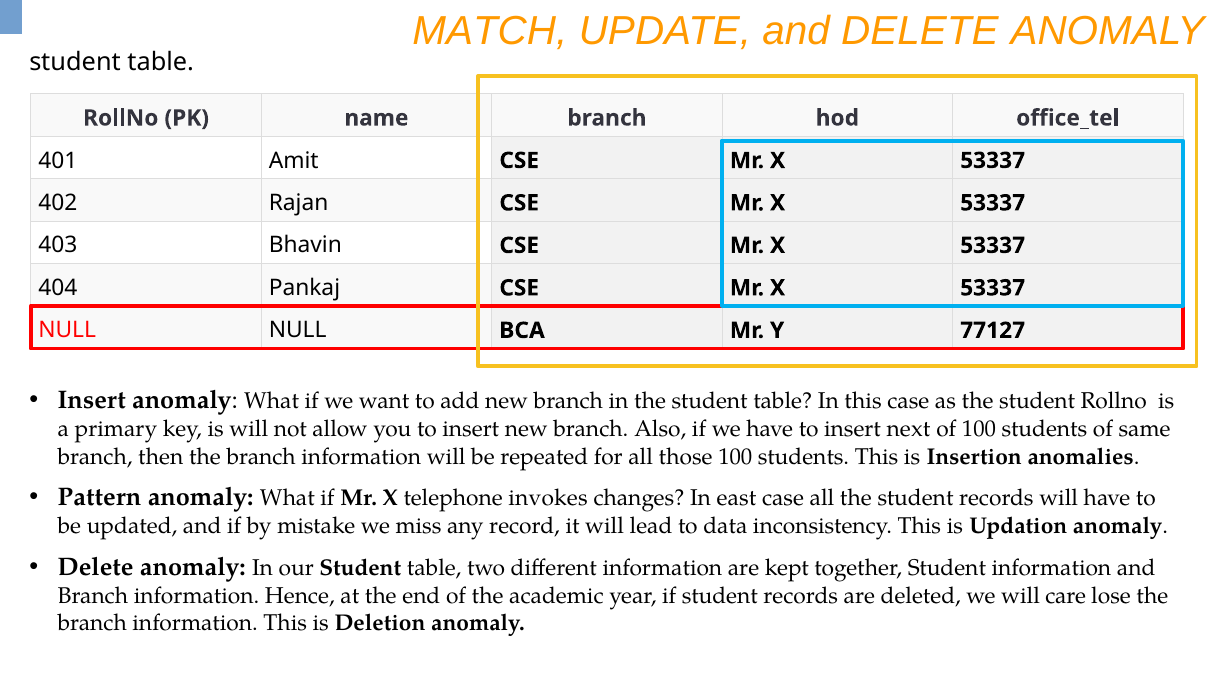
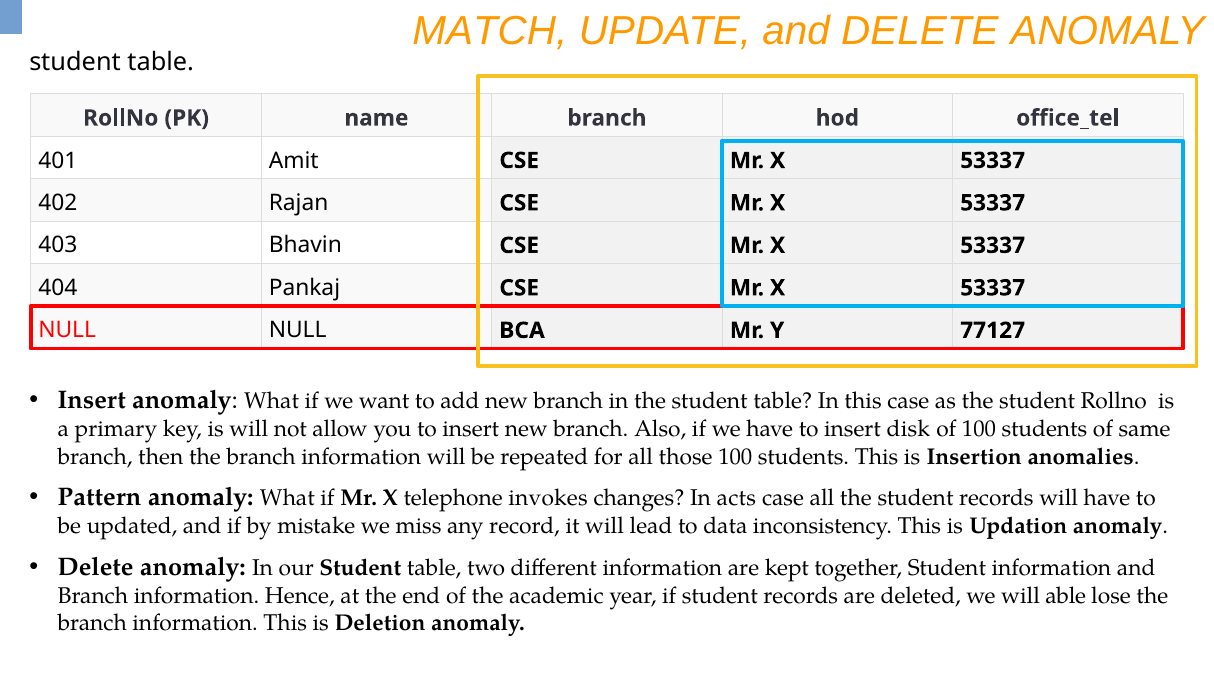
next: next -> disk (908, 429)
east: east -> acts (736, 498)
care: care -> able (1066, 596)
